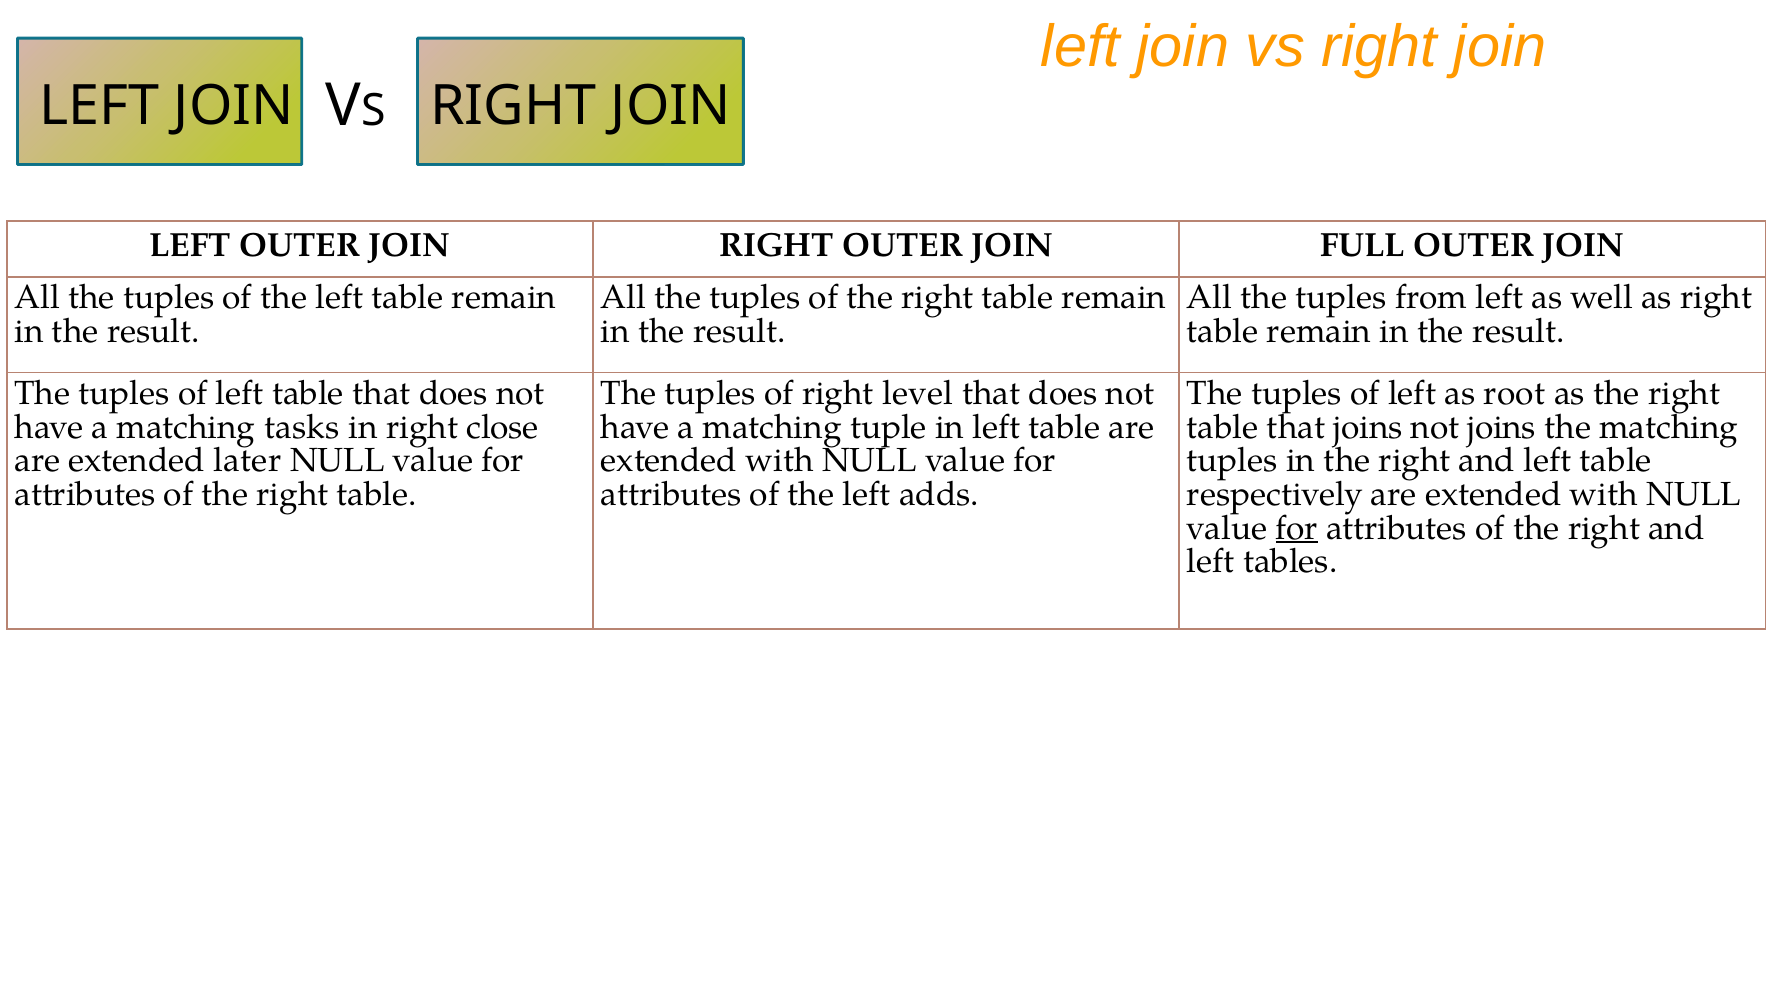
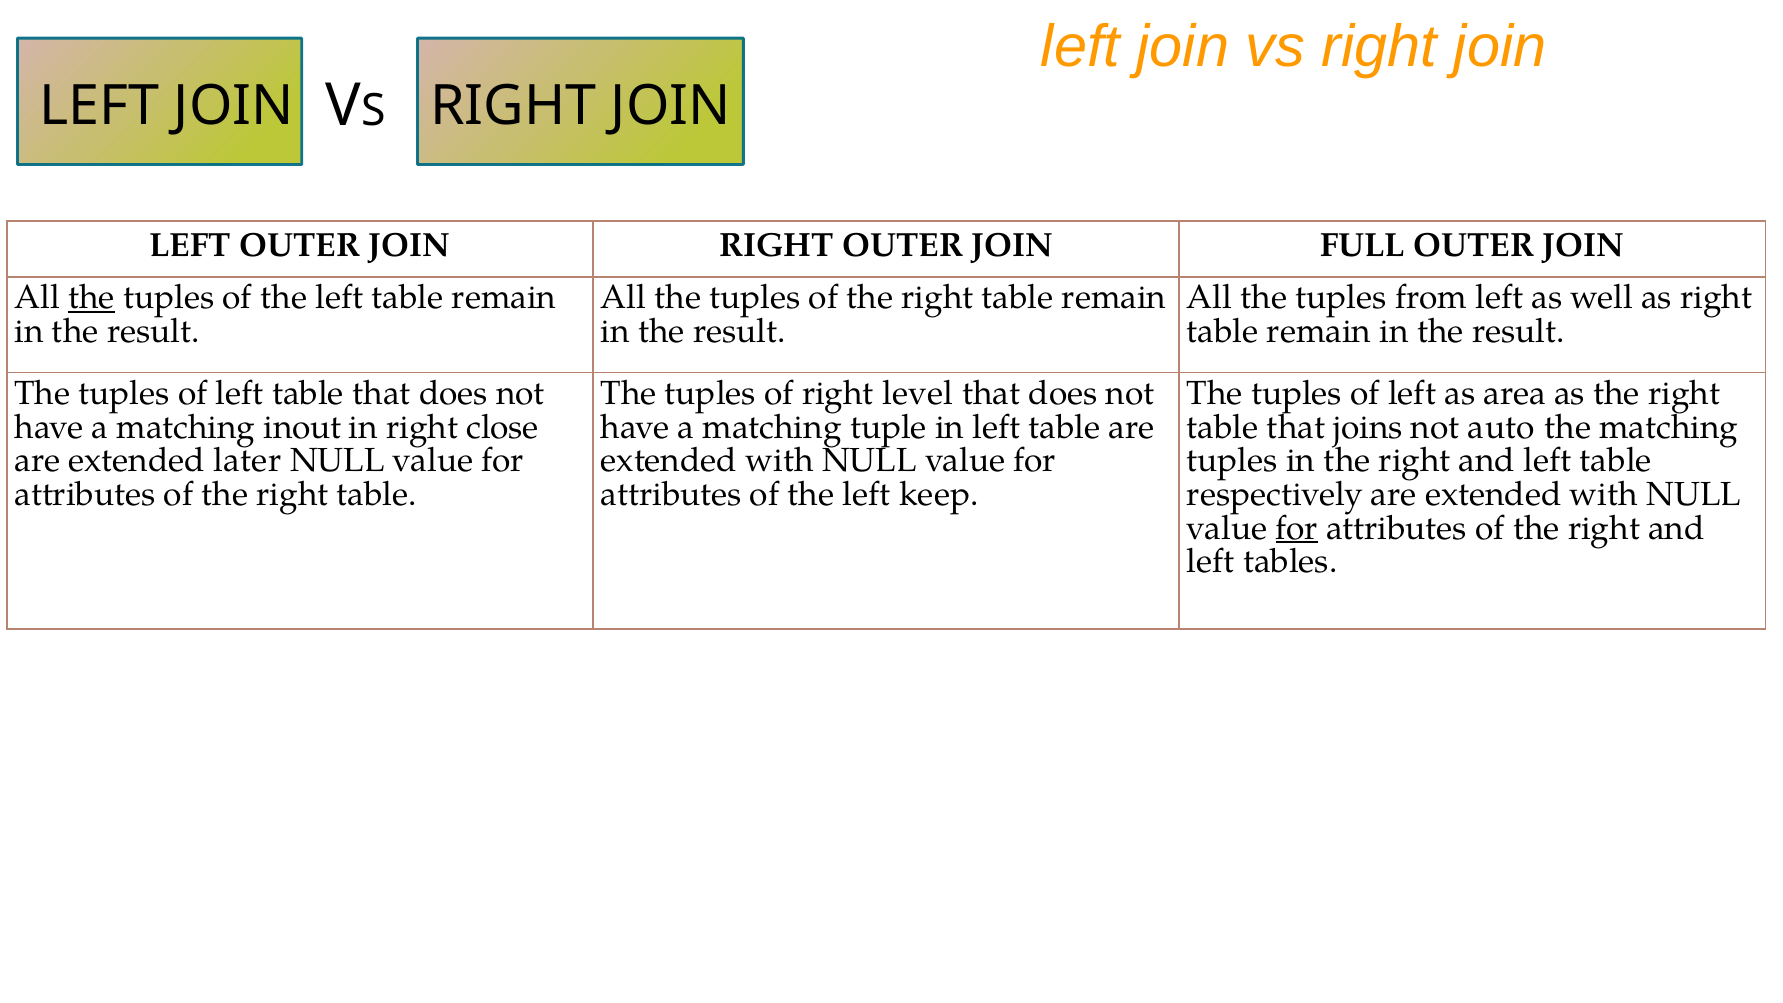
the underline: none -> present (92, 298)
root: root -> area (1515, 394)
tasks: tasks -> inout (302, 427)
not joins: joins -> auto (1501, 427)
adds: adds -> keep (939, 494)
